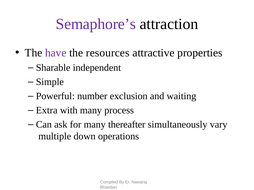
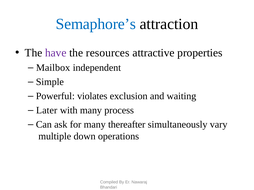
Semaphore’s colour: purple -> blue (96, 24)
Sharable: Sharable -> Mailbox (53, 68)
number: number -> violates (92, 96)
Extra: Extra -> Later (47, 111)
